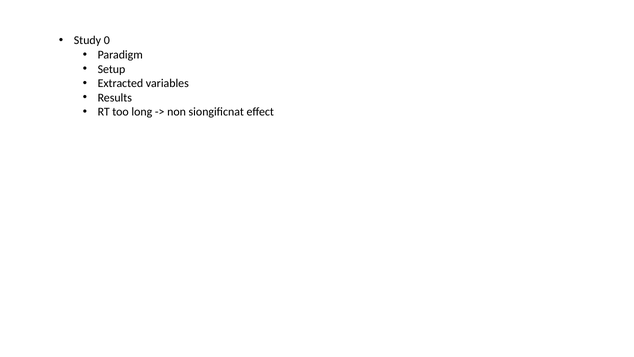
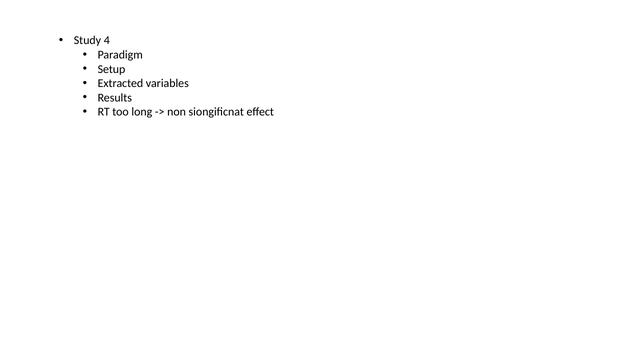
0: 0 -> 4 (107, 40)
